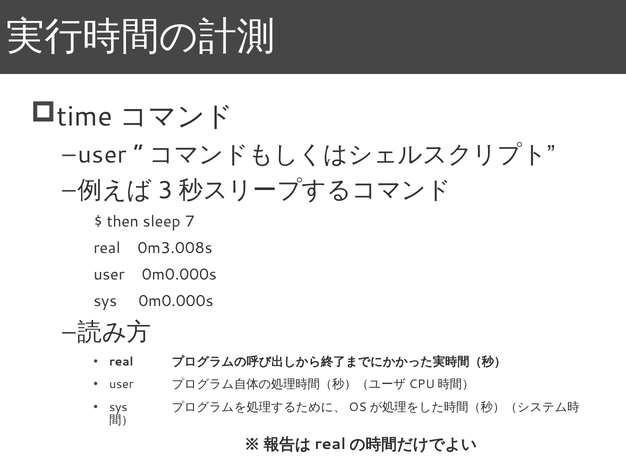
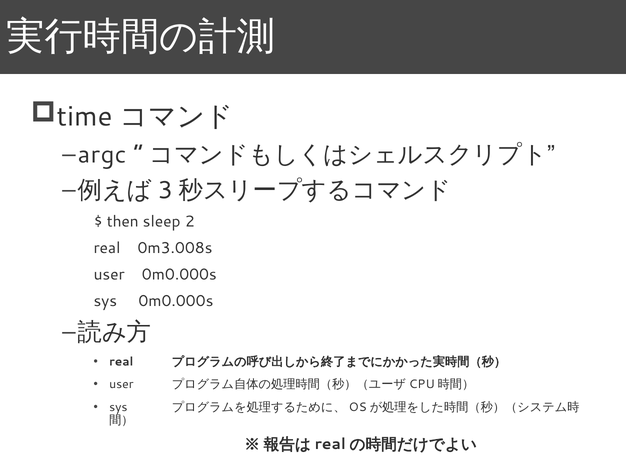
user: user -> argc (102, 154)
7: 7 -> 2 (190, 221)
